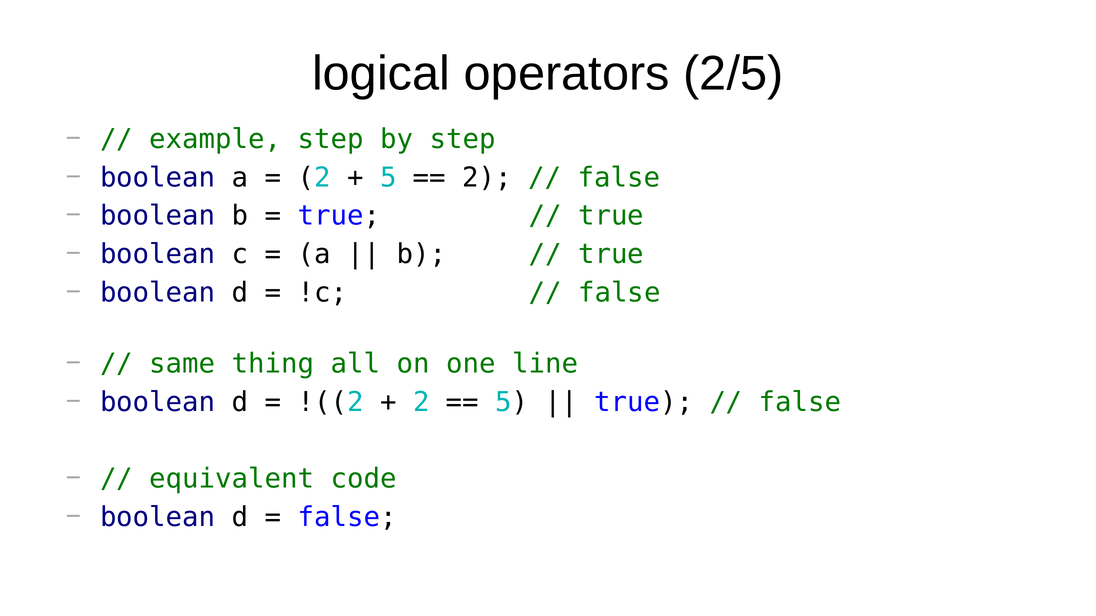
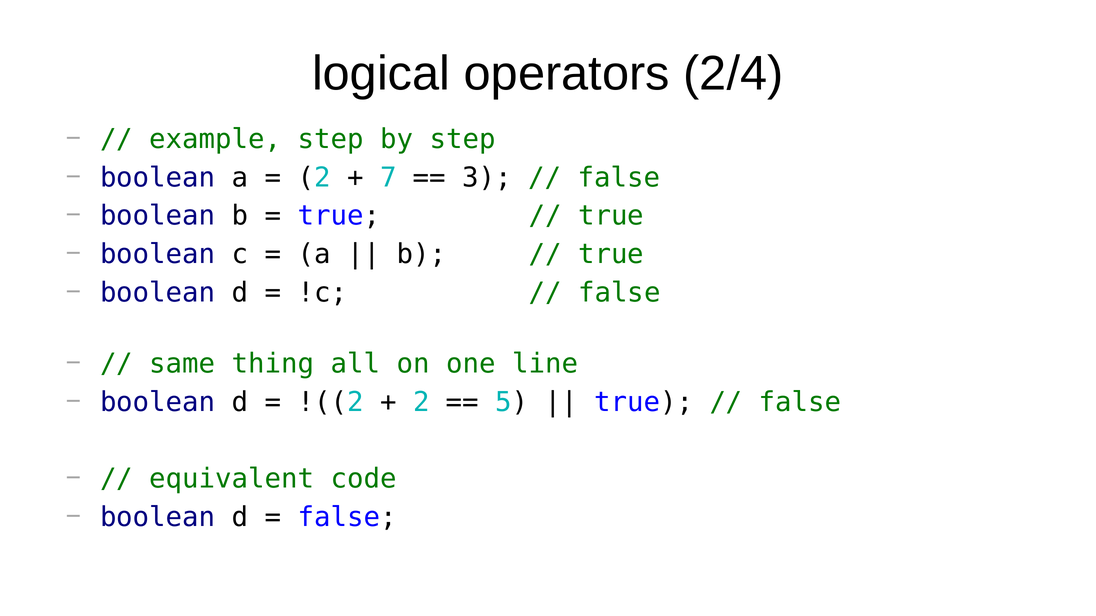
2/5: 2/5 -> 2/4 (733, 74)
5: 5 -> 7 (388, 178)
2: 2 -> 3 (487, 178)
